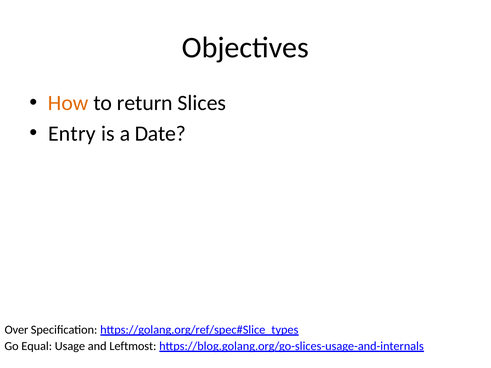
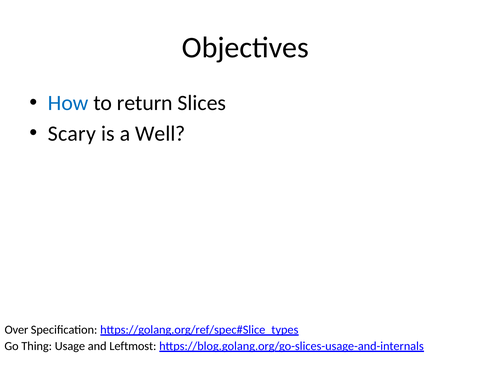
How colour: orange -> blue (68, 103)
Entry: Entry -> Scary (72, 134)
Date: Date -> Well (160, 134)
Equal: Equal -> Thing (37, 346)
